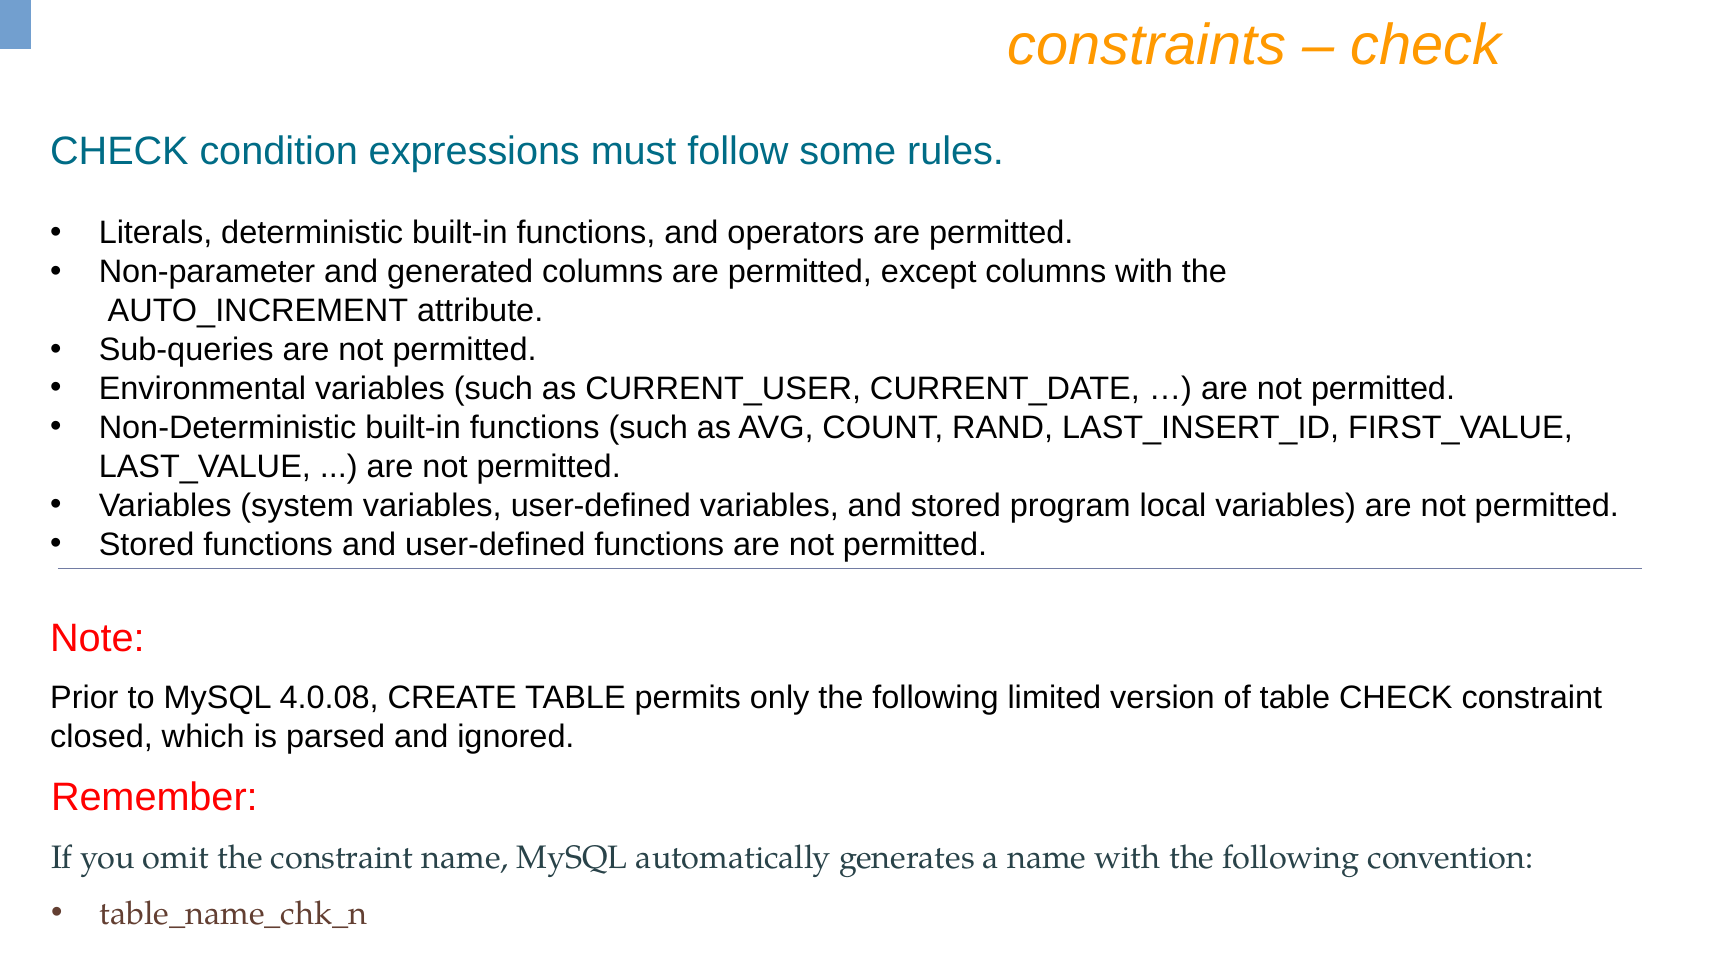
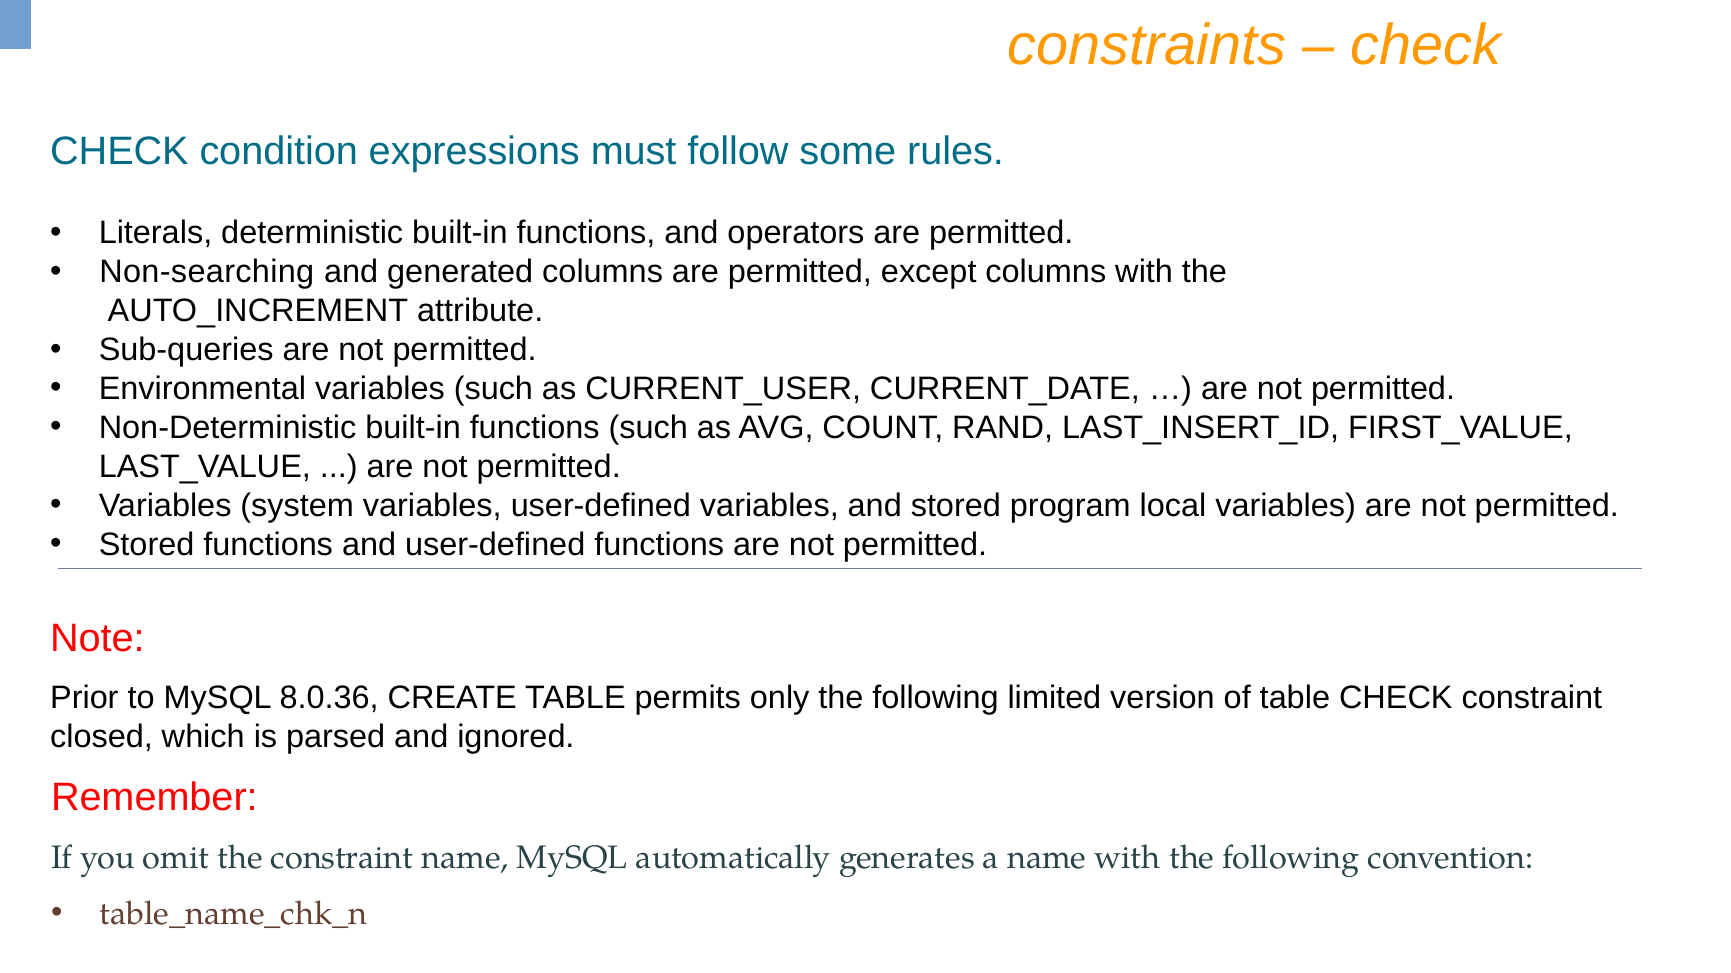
Non-parameter: Non-parameter -> Non-searching (207, 272)
4.0.08: 4.0.08 -> 8.0.36 (329, 699)
